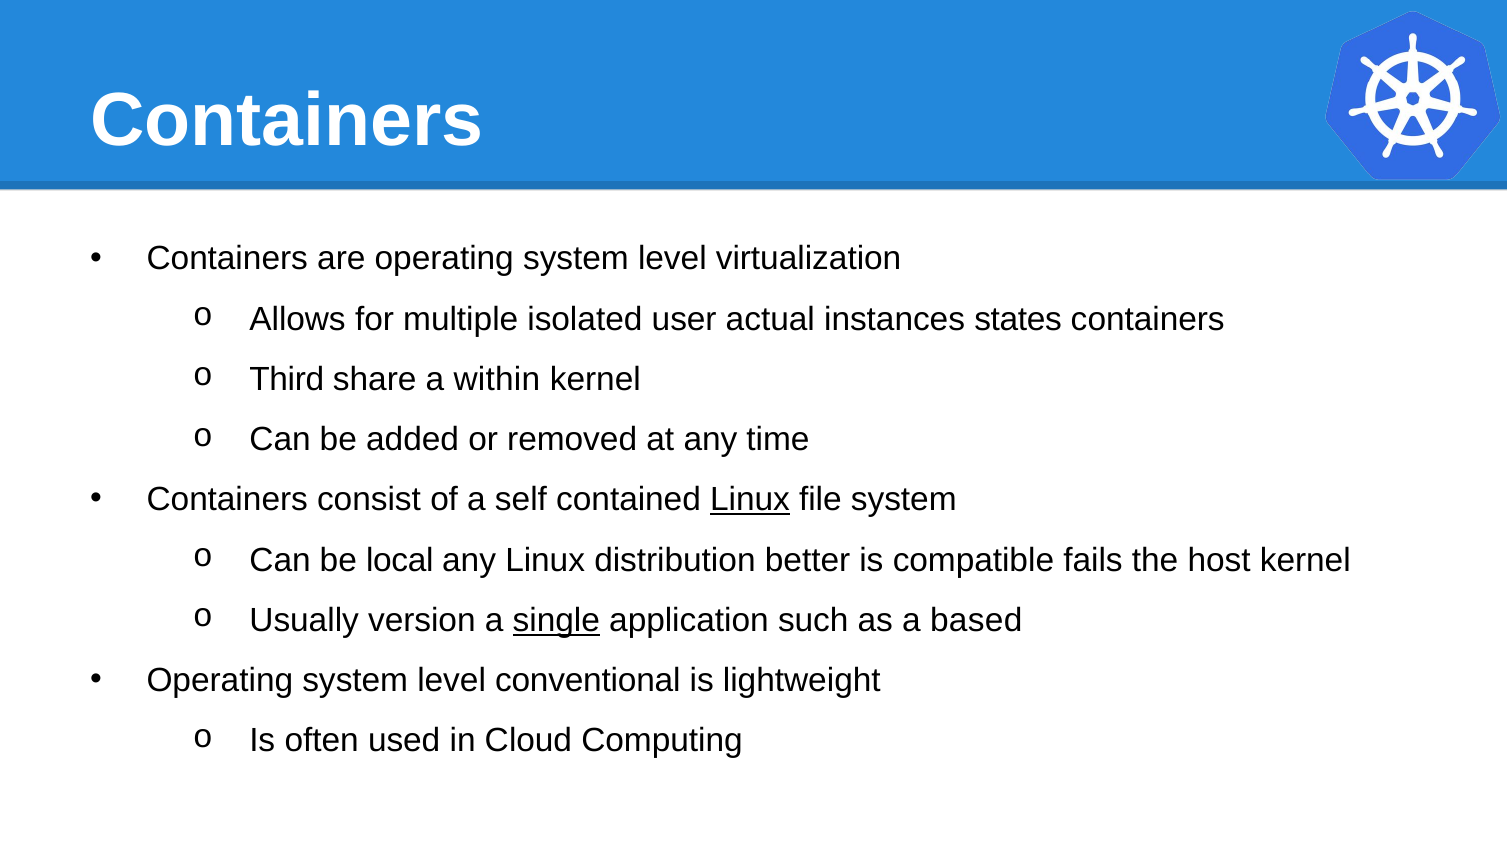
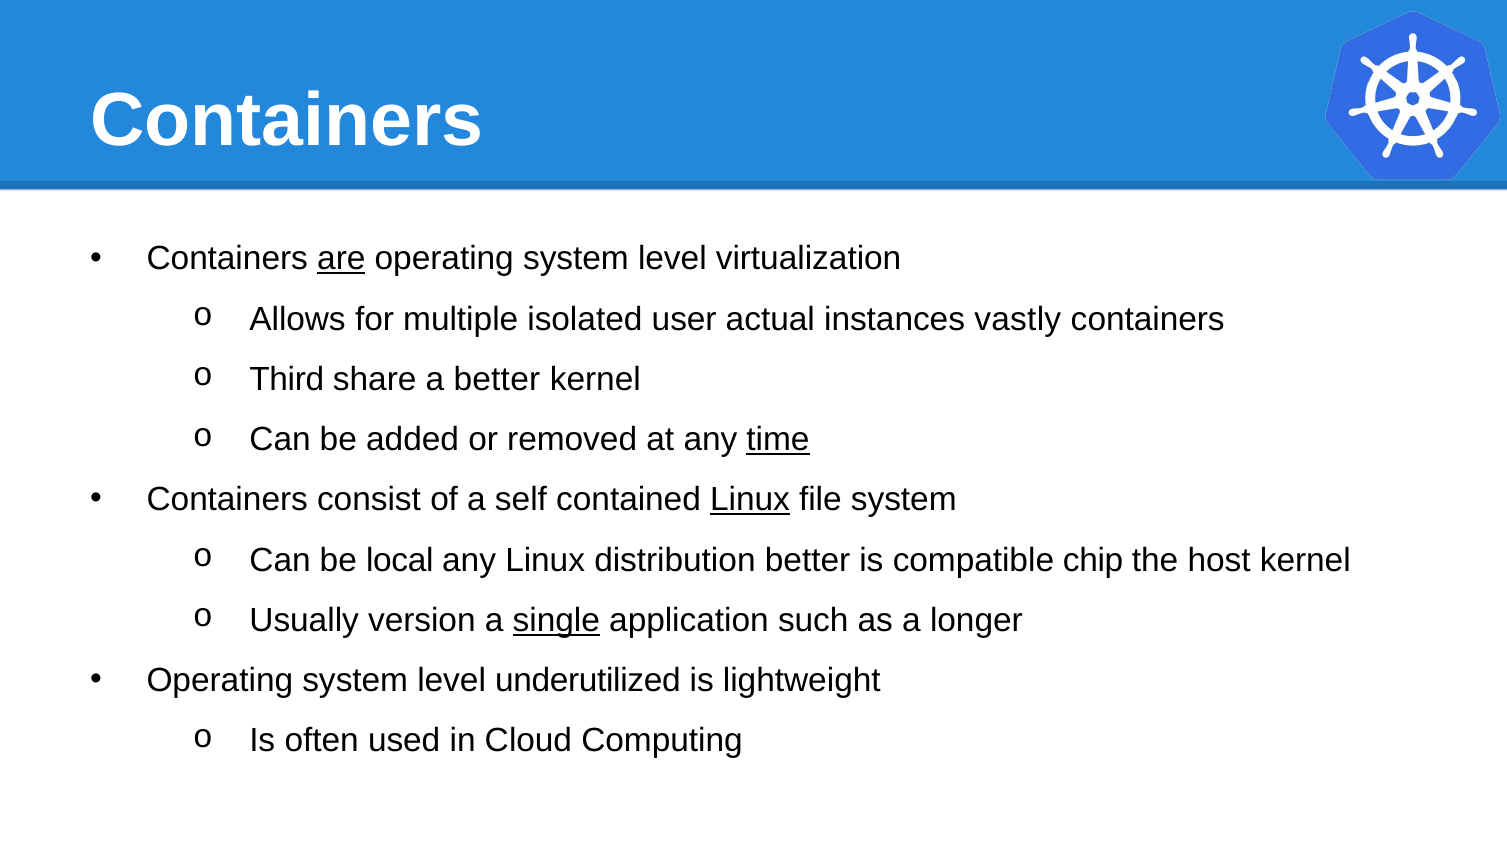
are underline: none -> present (341, 259)
states: states -> vastly (1018, 319)
a within: within -> better (497, 379)
time underline: none -> present (778, 440)
fails: fails -> chip (1093, 560)
based: based -> longer (976, 620)
conventional: conventional -> underutilized (588, 680)
